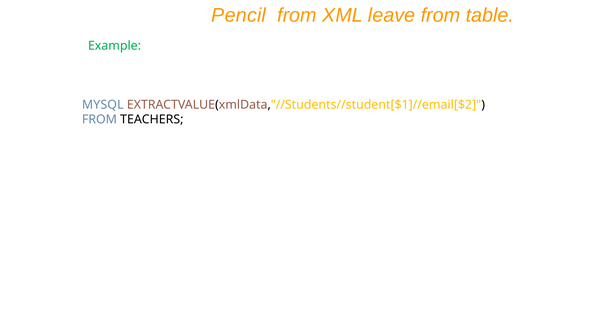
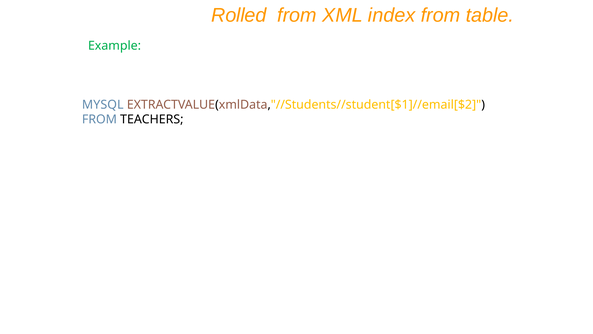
Pencil: Pencil -> Rolled (239, 15)
leave: leave -> index (392, 15)
